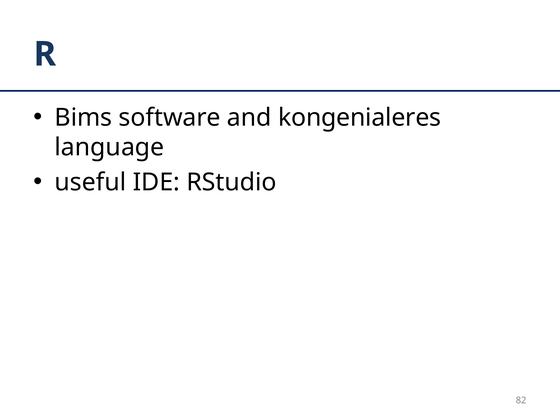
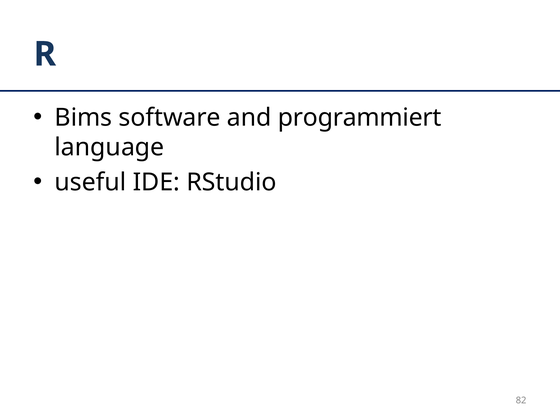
kongenialeres: kongenialeres -> programmiert (360, 117)
